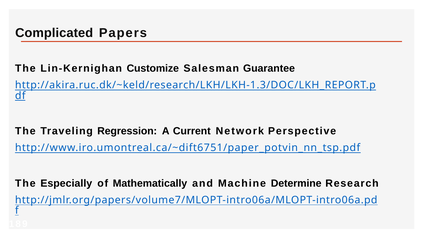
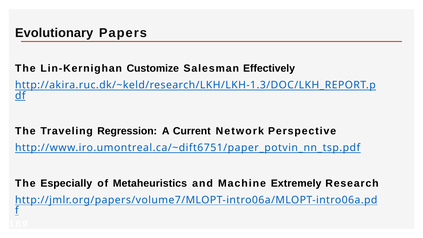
Complicated: Complicated -> Evolutionary (54, 33)
Guarantee: Guarantee -> Effectively (269, 69)
Mathematically: Mathematically -> Metaheuristics (150, 183)
Determine: Determine -> Extremely (296, 183)
